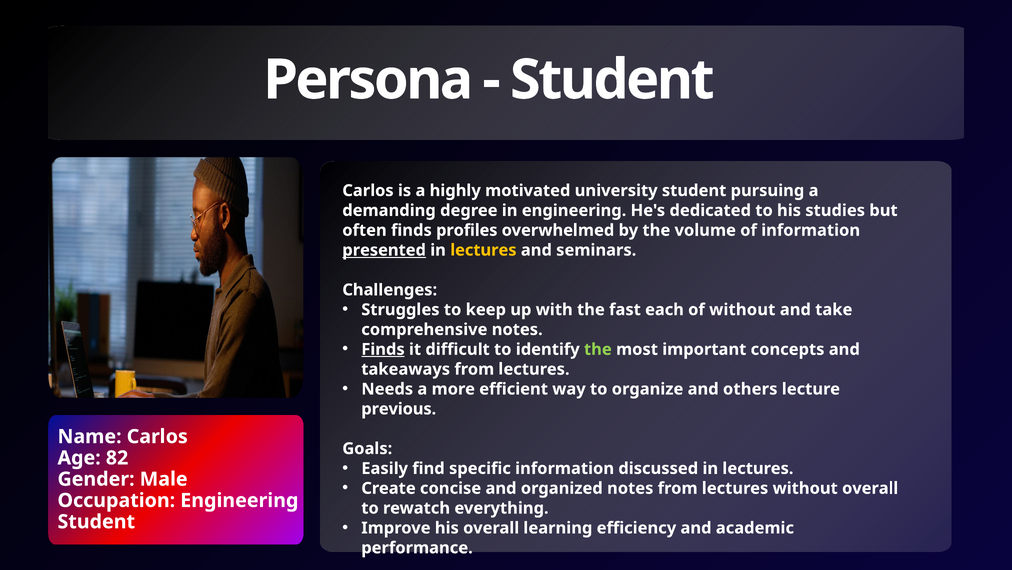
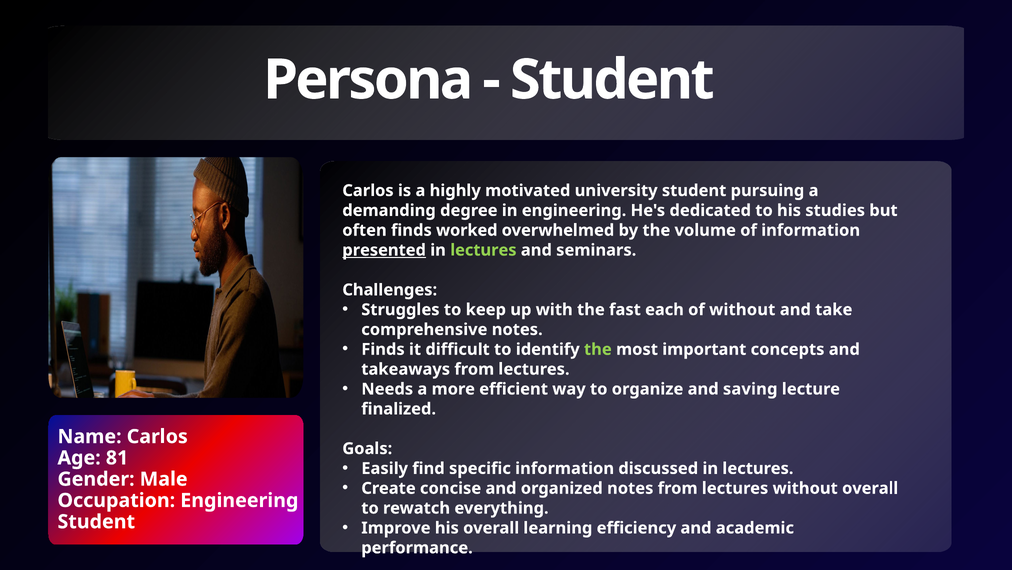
profiles: profiles -> worked (467, 230)
lectures colour: yellow -> light green (483, 250)
Finds underline: present -> none (383, 349)
others: others -> saving (750, 389)
previous: previous -> finalized (399, 408)
82: 82 -> 81 (117, 457)
